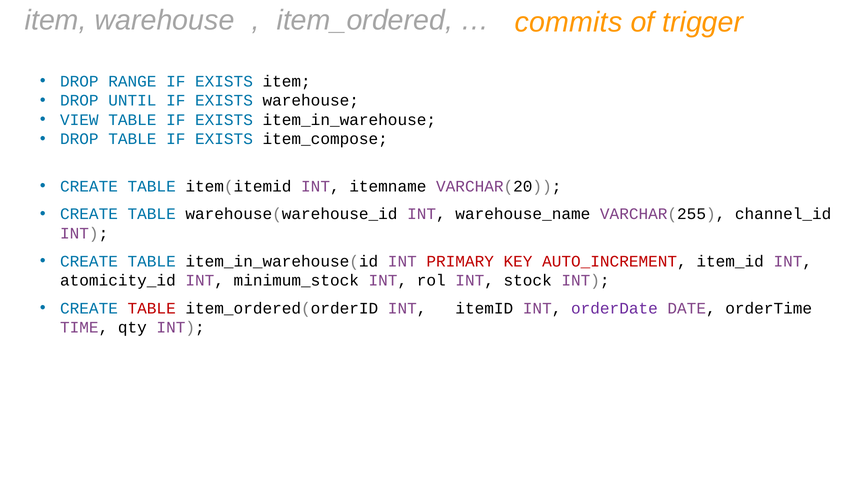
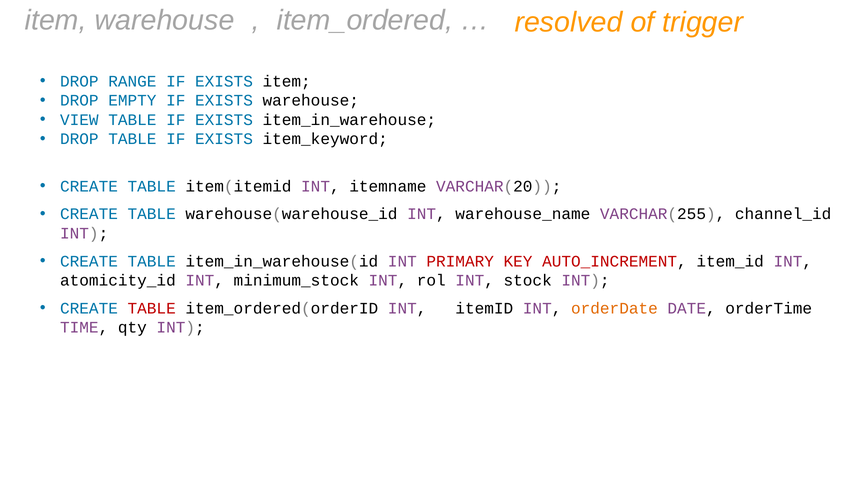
commits: commits -> resolved (569, 22)
UNTIL: UNTIL -> EMPTY (132, 101)
item_compose: item_compose -> item_keyword (325, 139)
orderDate colour: purple -> orange (614, 308)
